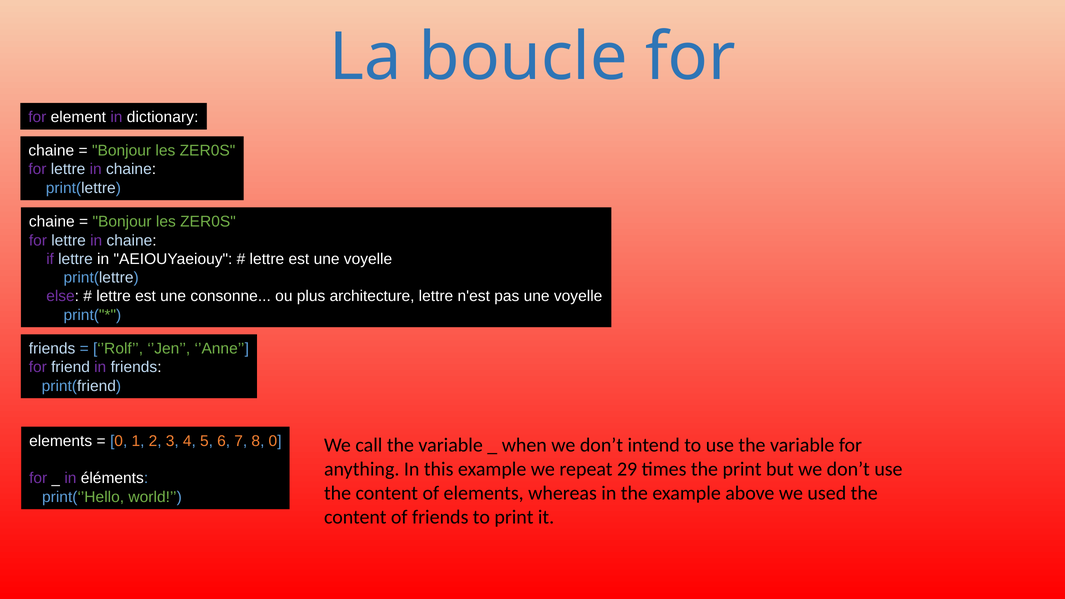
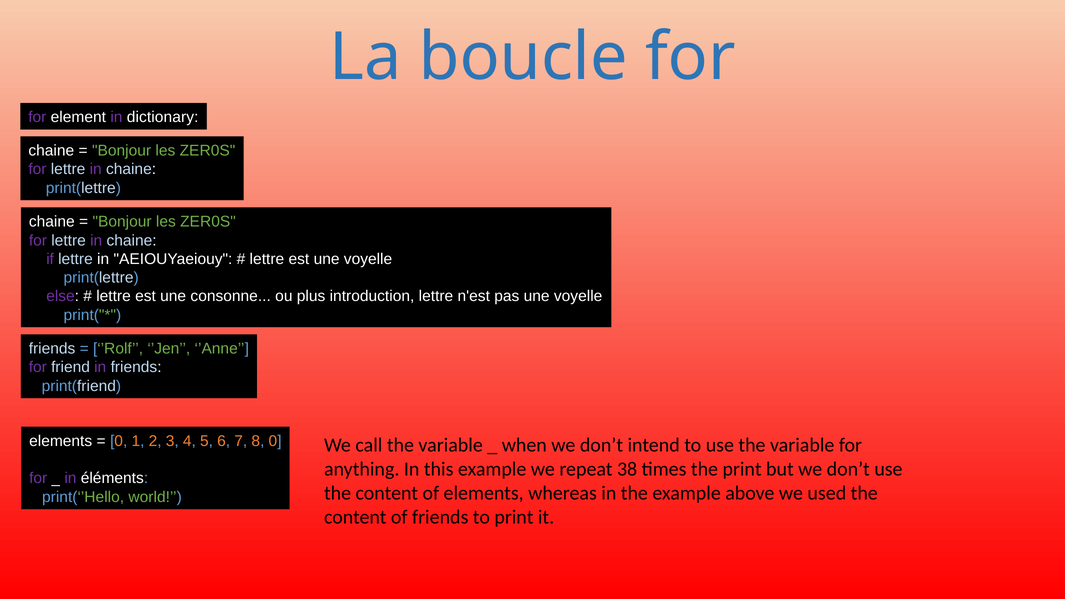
architecture: architecture -> introduction (372, 296)
29: 29 -> 38 (627, 469)
